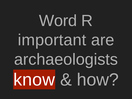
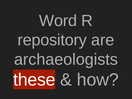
important: important -> repository (52, 40)
know: know -> these (34, 80)
